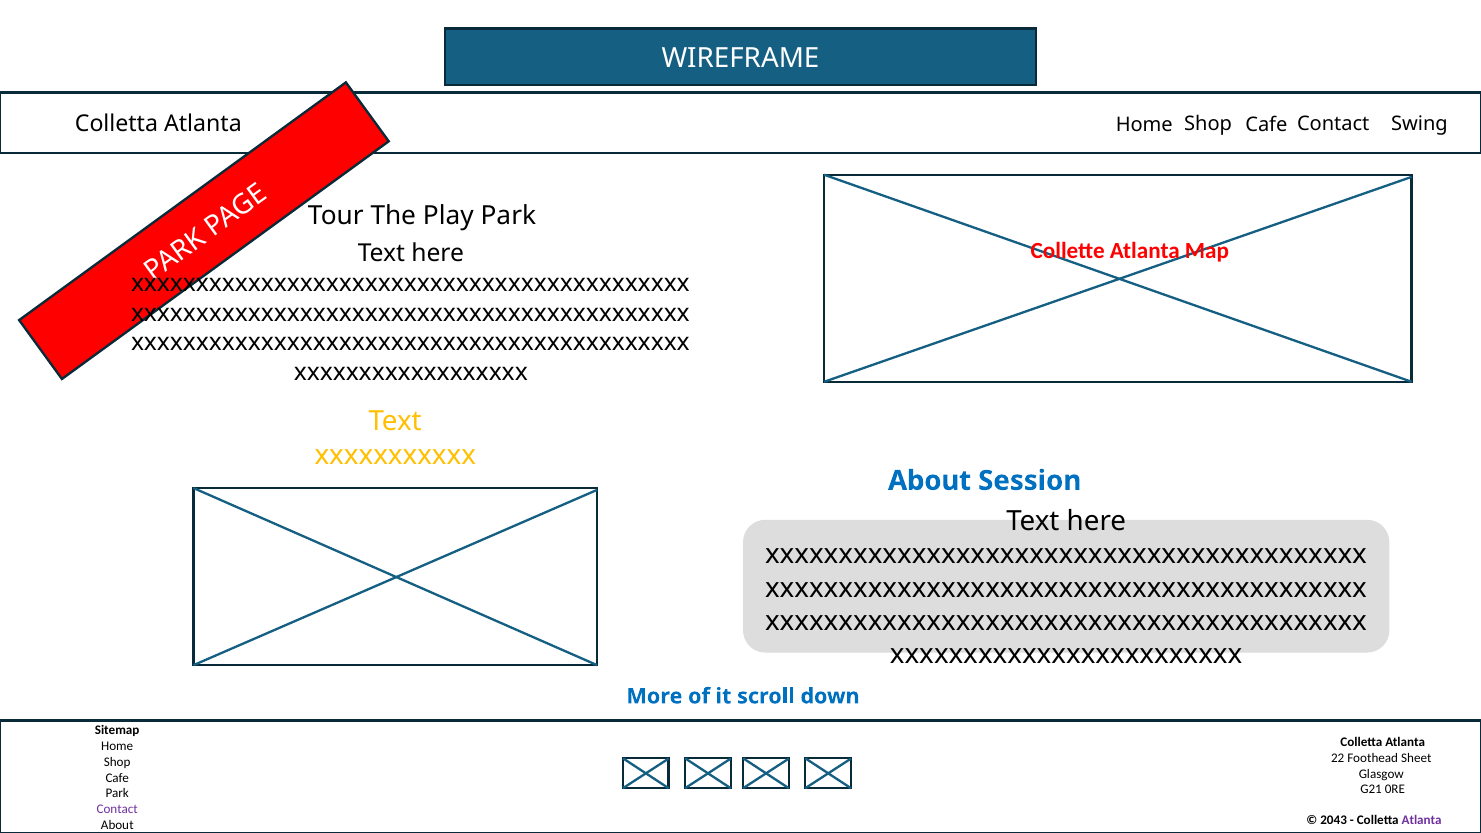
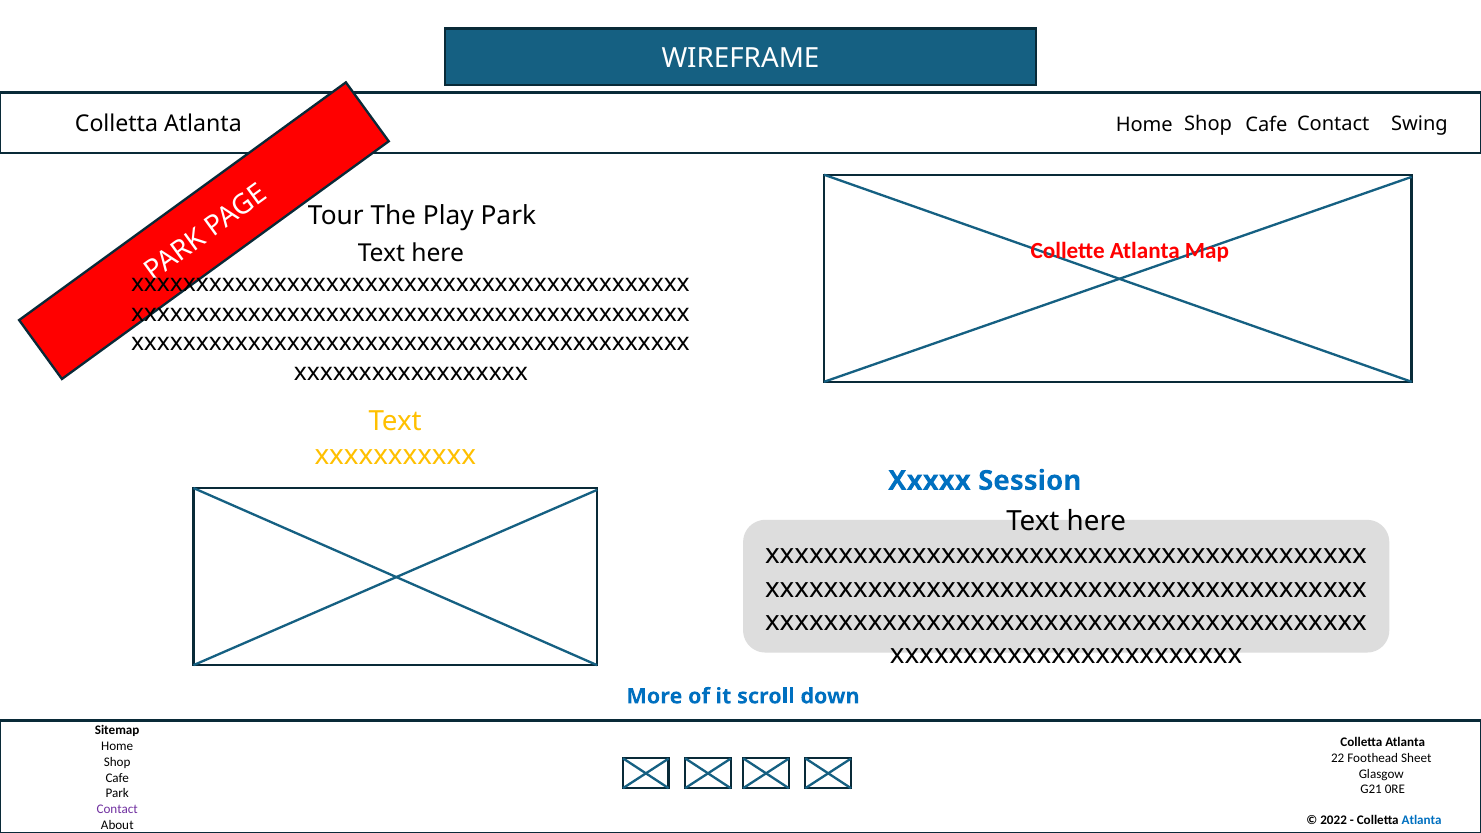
About: About -> Xxxxx (929, 481)
2043: 2043 -> 2022 (1334, 820)
Atlanta colour: purple -> blue (1422, 820)
